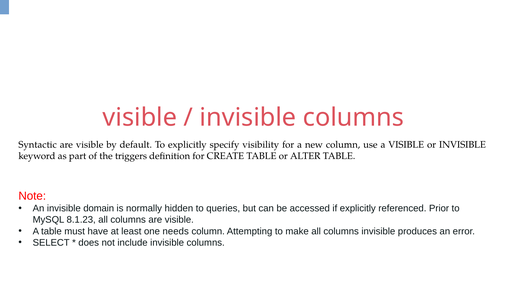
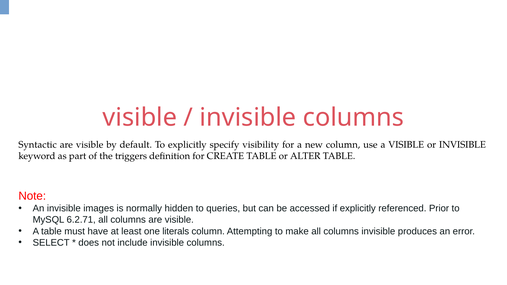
domain: domain -> images (99, 209)
8.1.23: 8.1.23 -> 6.2.71 (81, 220)
needs: needs -> literals (176, 231)
